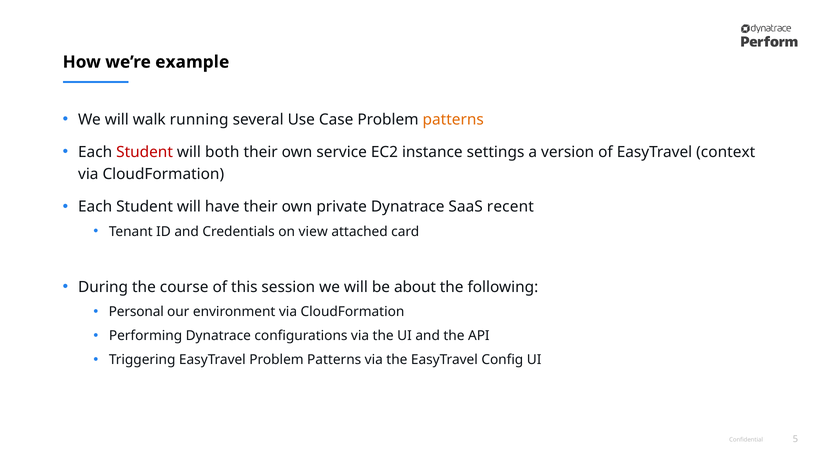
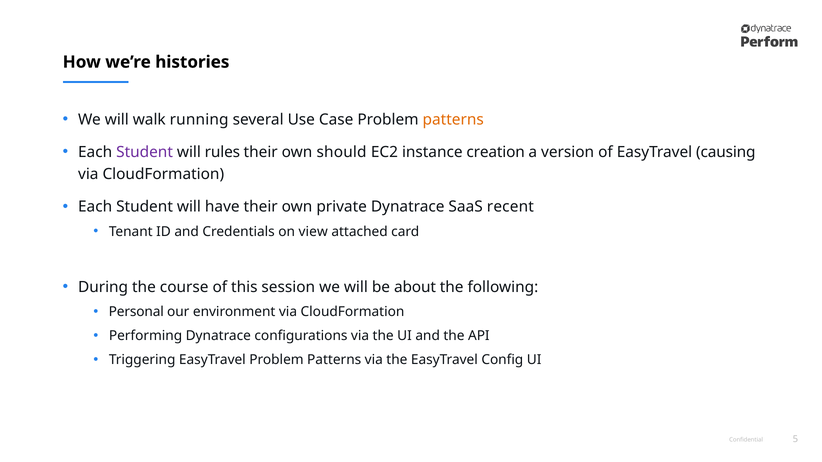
example: example -> histories (192, 62)
Student colour: red -> purple (145, 152)
both: both -> rules (222, 152)
service: service -> should (342, 152)
settings: settings -> creation (496, 152)
context: context -> causing (726, 152)
